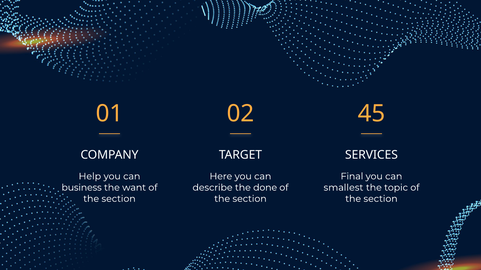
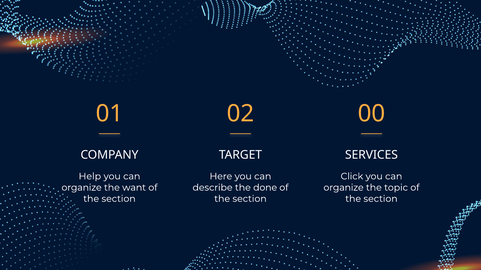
45: 45 -> 00 (371, 114)
Final: Final -> Click (352, 177)
business: business -> organize (82, 188)
smallest: smallest -> organize (344, 188)
